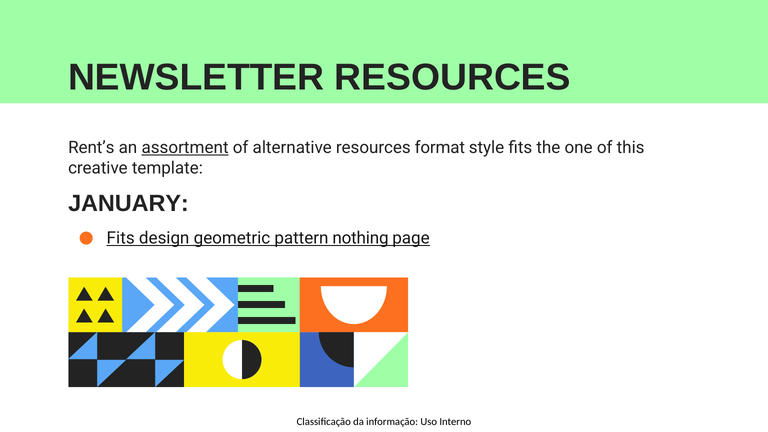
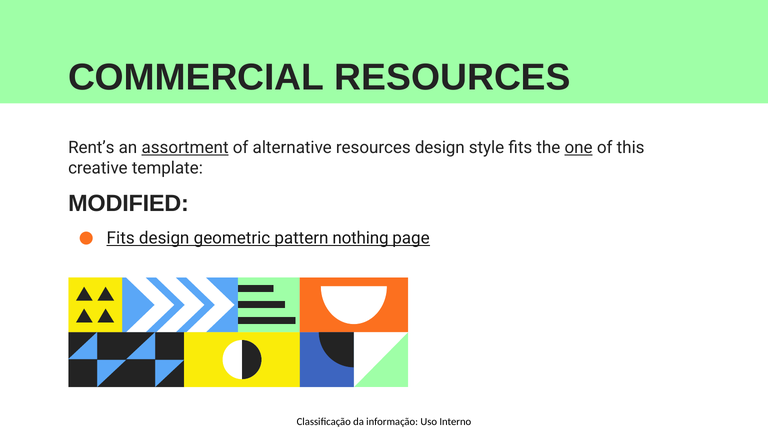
NEWSLETTER: NEWSLETTER -> COMMERCIAL (196, 78)
resources format: format -> design (440, 148)
one underline: none -> present (579, 148)
JANUARY: JANUARY -> MODIFIED (129, 203)
